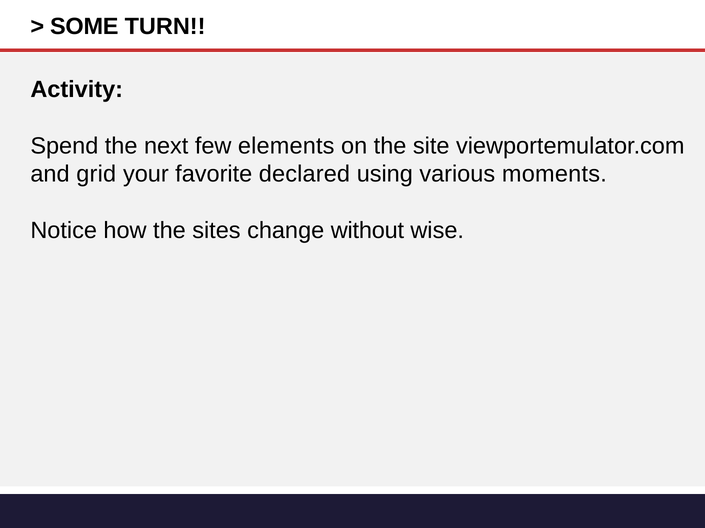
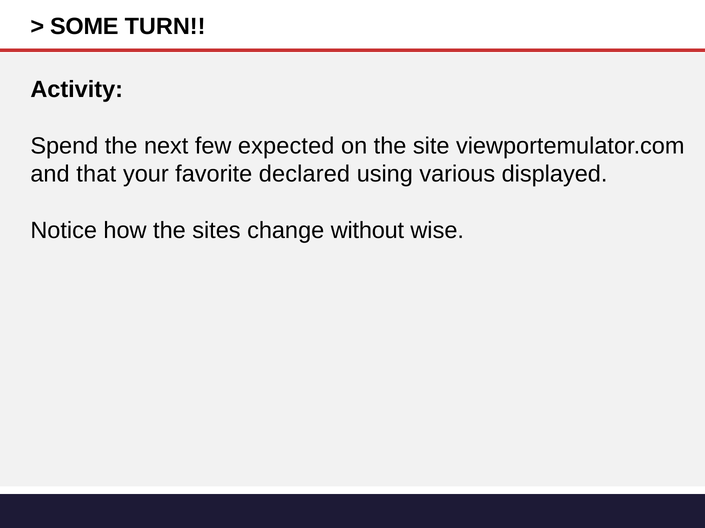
elements: elements -> expected (286, 146)
grid: grid -> that (96, 174)
moments: moments -> displayed (555, 174)
